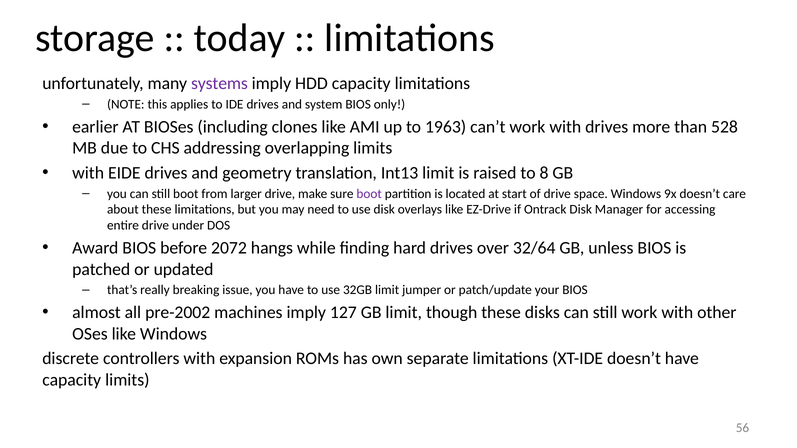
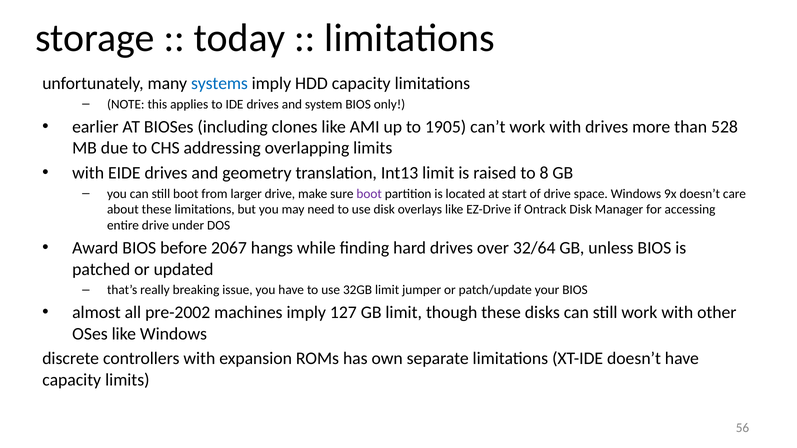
systems colour: purple -> blue (219, 83)
1963: 1963 -> 1905 (446, 127)
2072: 2072 -> 2067 (229, 248)
